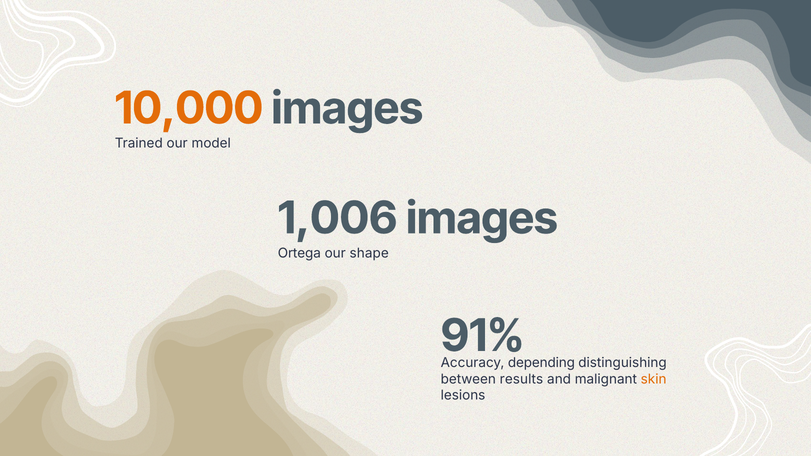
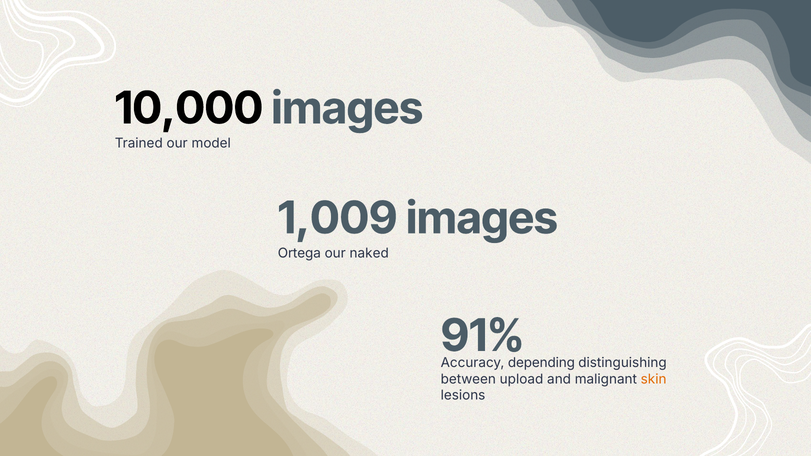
10,000 colour: orange -> black (189, 109)
1,006: 1,006 -> 1,009 (338, 219)
shape: shape -> naked (369, 253)
results: results -> upload (521, 379)
